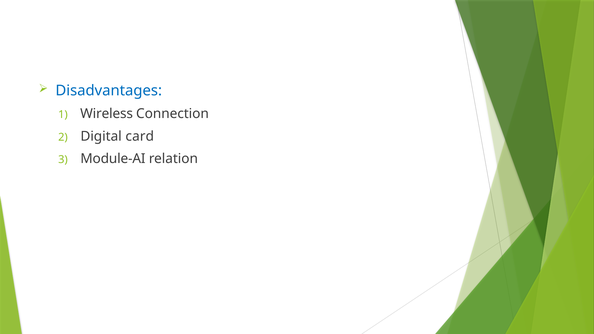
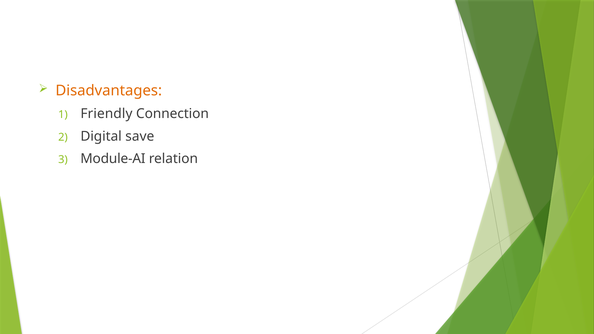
Disadvantages colour: blue -> orange (109, 91)
Wireless: Wireless -> Friendly (106, 114)
card: card -> save (140, 136)
